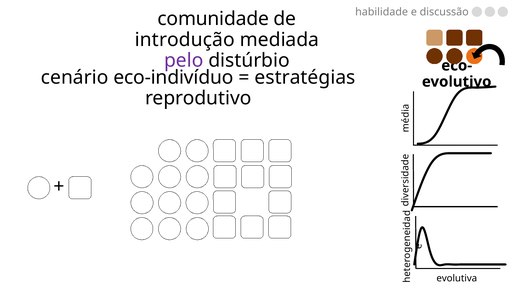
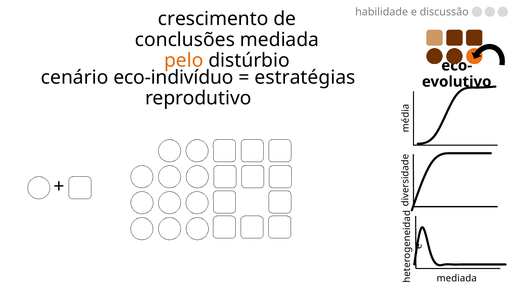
comunidade: comunidade -> crescimento (213, 19)
introdução: introdução -> conclusões (185, 40)
pelo colour: purple -> orange (184, 61)
evolutiva: evolutiva -> mediada (457, 278)
